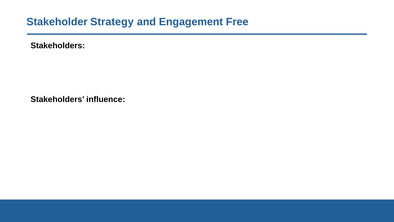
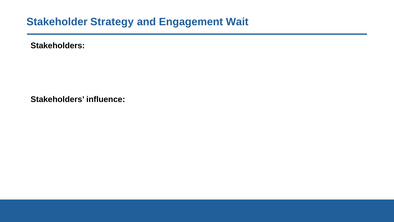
Free: Free -> Wait (237, 22)
